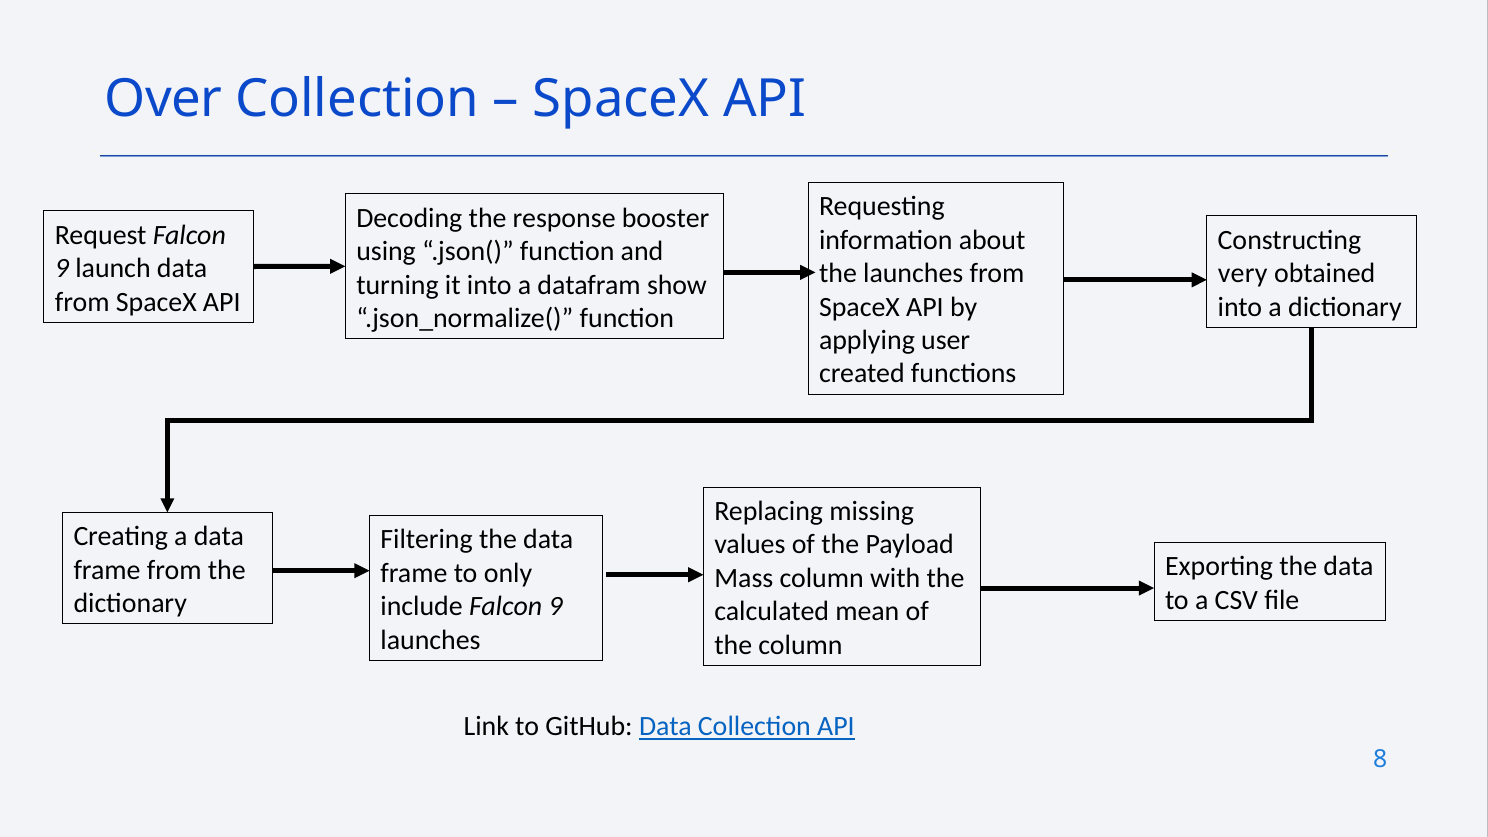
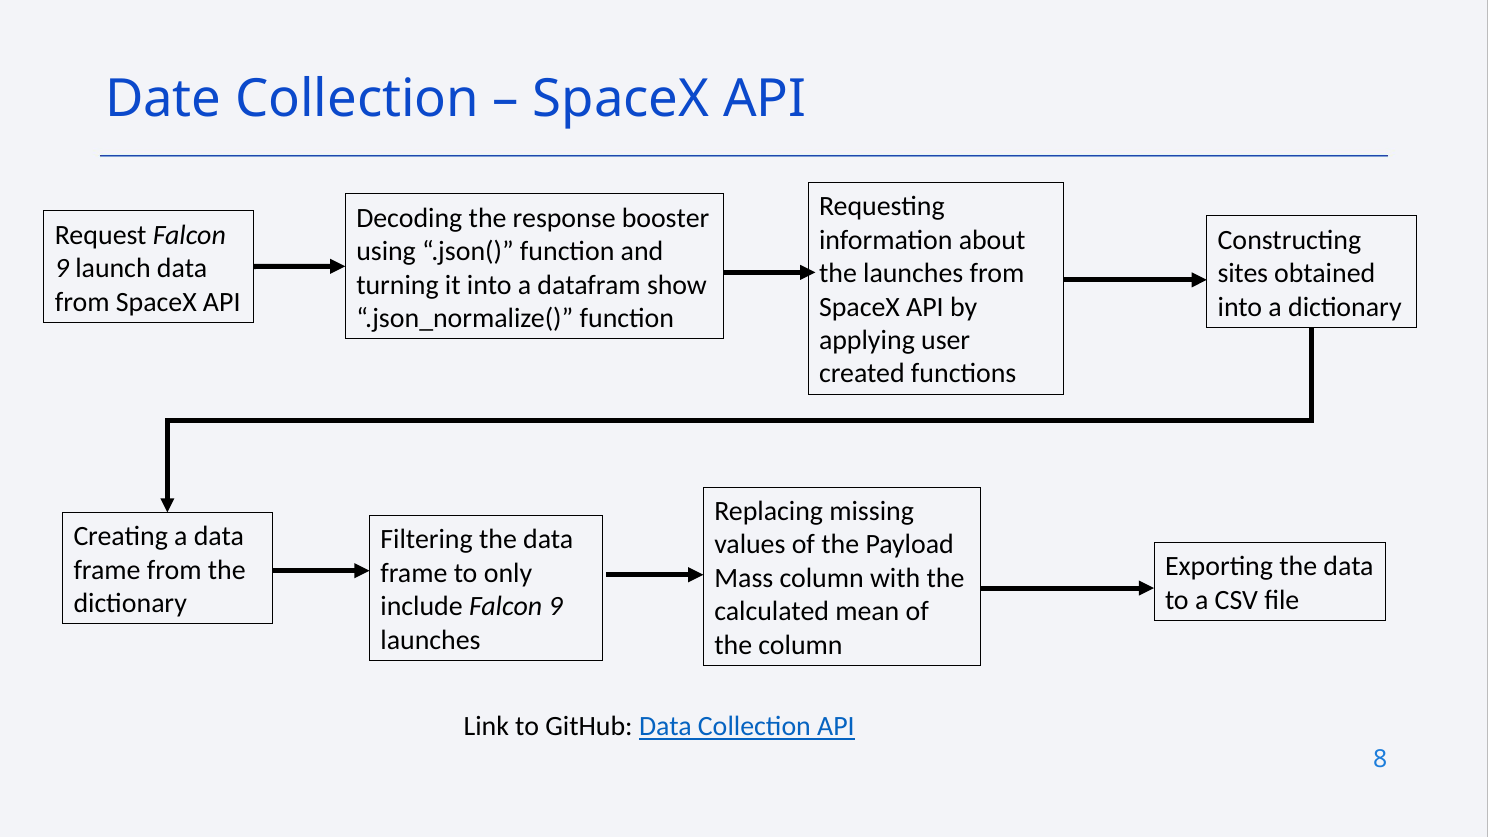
Over: Over -> Date (163, 99)
very: very -> sites (1243, 274)
